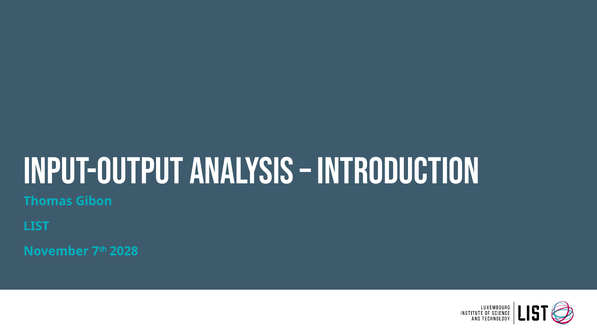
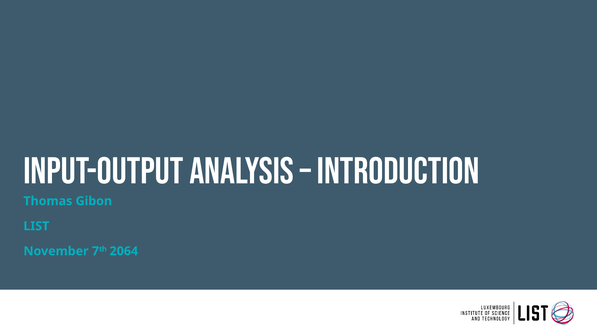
2028: 2028 -> 2064 (124, 251)
